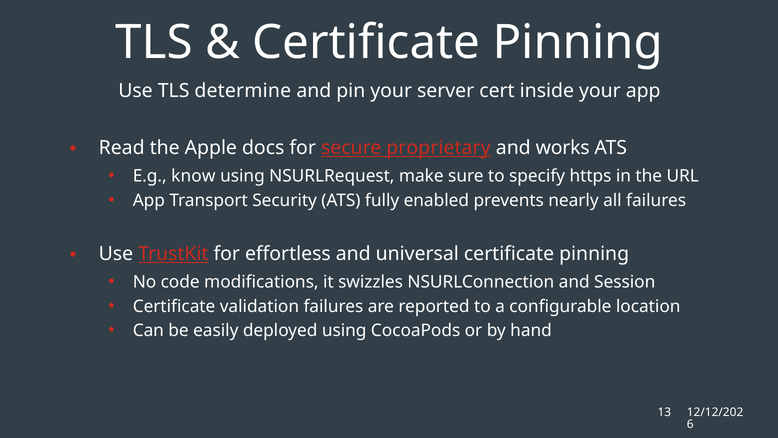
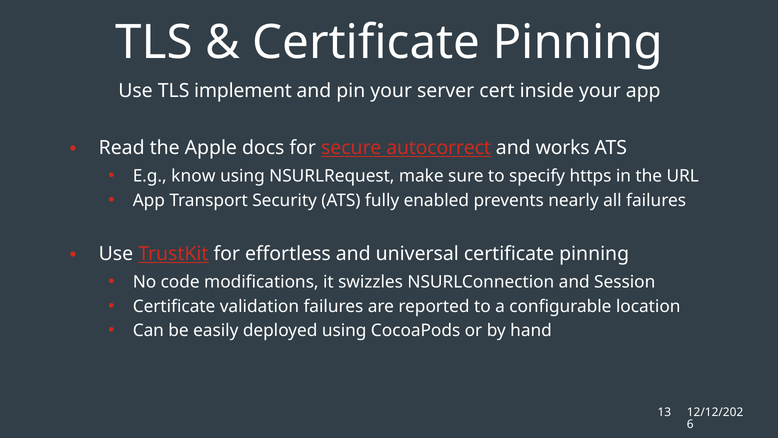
determine: determine -> implement (243, 91)
proprietary: proprietary -> autocorrect (439, 147)
